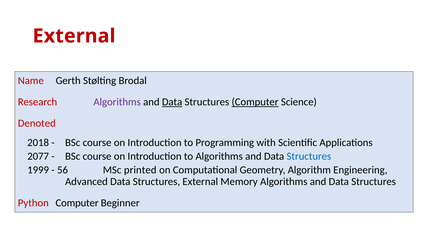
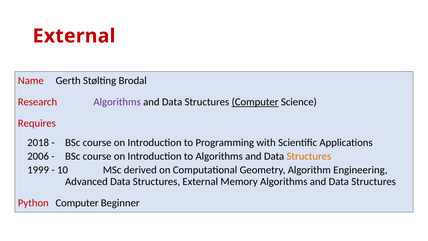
Data underline: present -> none (172, 102)
Denoted: Denoted -> Requires (37, 123)
2077: 2077 -> 2006 (38, 156)
Structures colour: blue -> orange (309, 156)
56: 56 -> 10 (63, 170)
printed: printed -> derived (140, 170)
